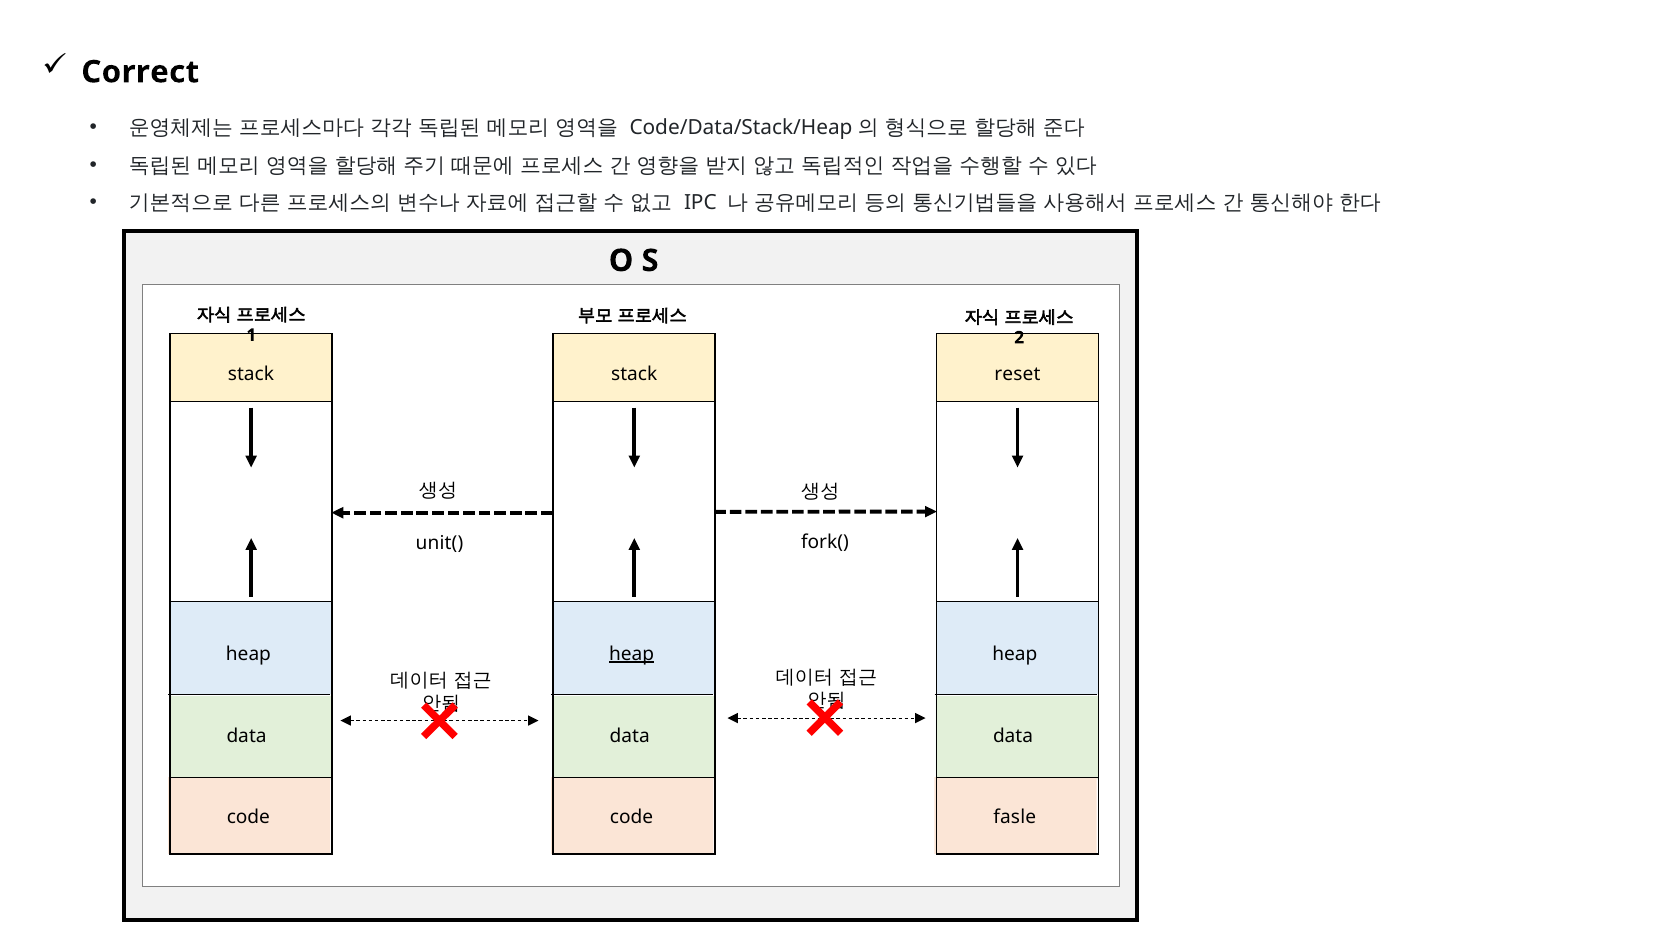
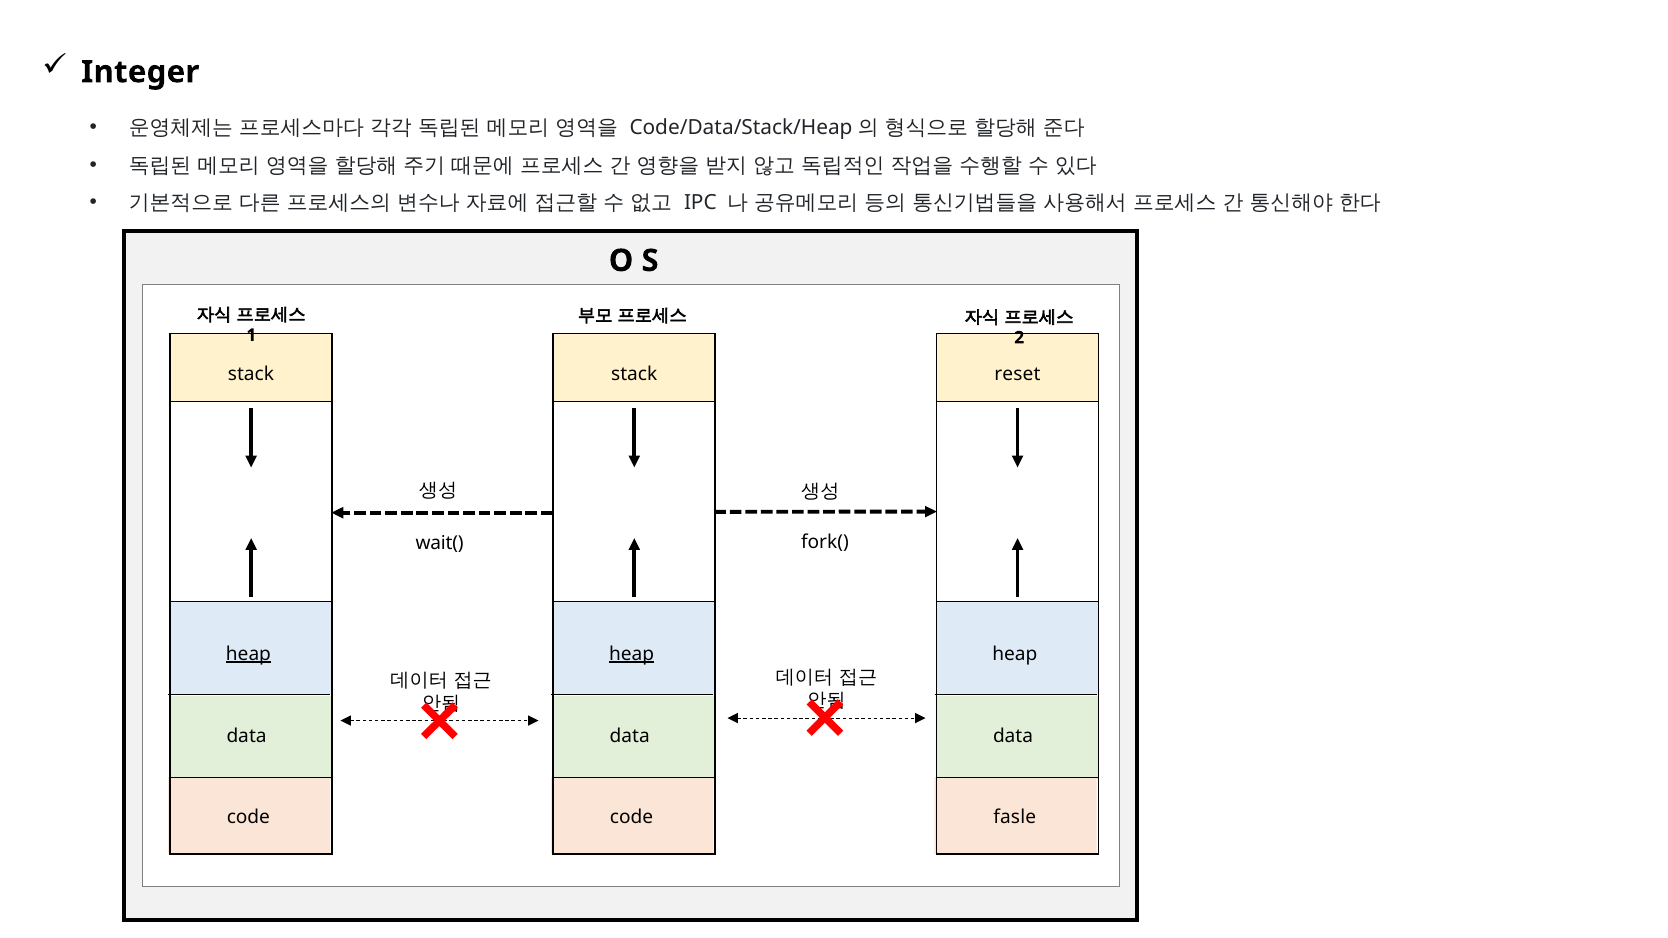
Correct: Correct -> Integer (140, 72)
unit(: unit( -> wait( (440, 544)
heap underline: none -> present (248, 654)
